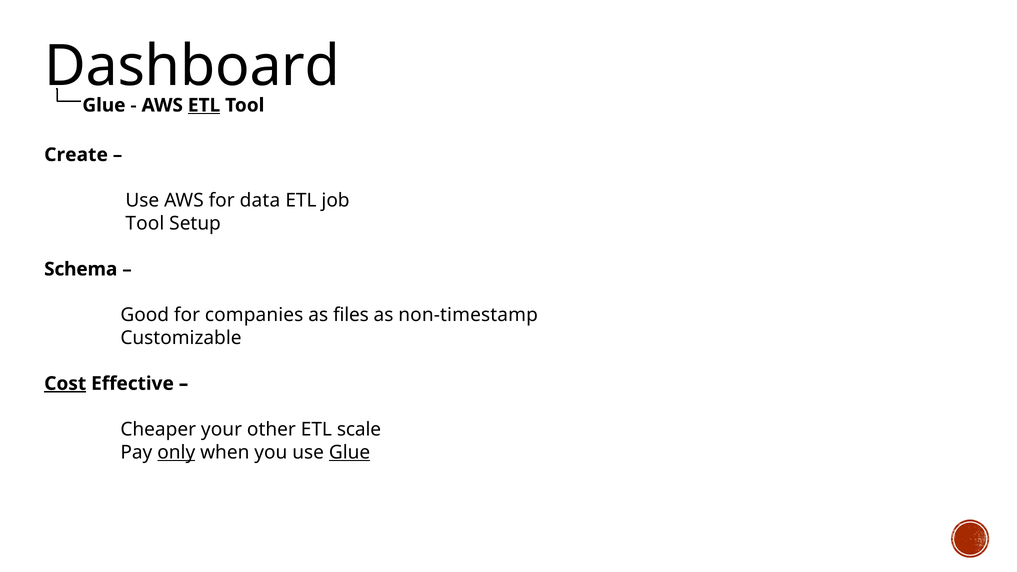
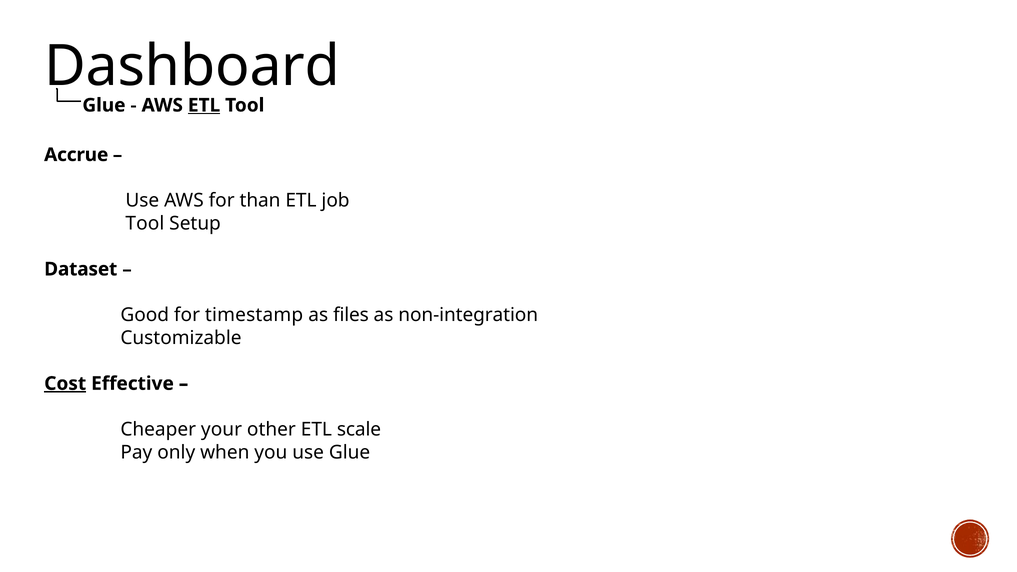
Create: Create -> Accrue (76, 155)
data: data -> than (260, 201)
Schema: Schema -> Dataset (81, 269)
companies: companies -> timestamp (254, 315)
non-timestamp: non-timestamp -> non-integration (468, 315)
only underline: present -> none (176, 452)
Glue underline: present -> none (350, 452)
